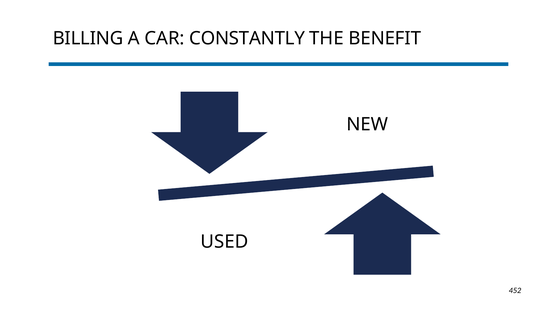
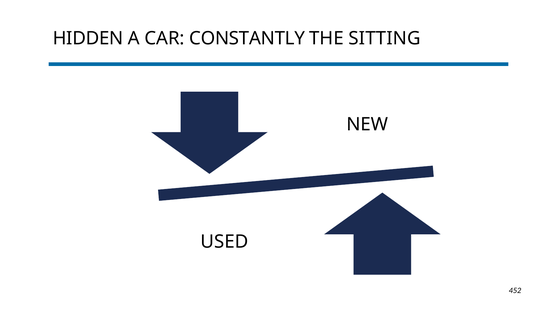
BILLING: BILLING -> HIDDEN (88, 38)
BENEFIT: BENEFIT -> SITTING (385, 38)
